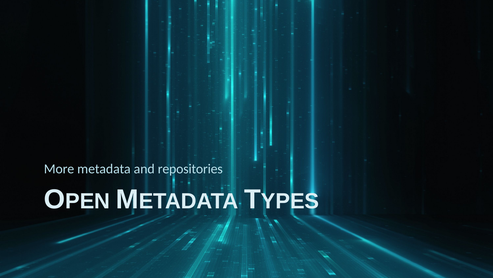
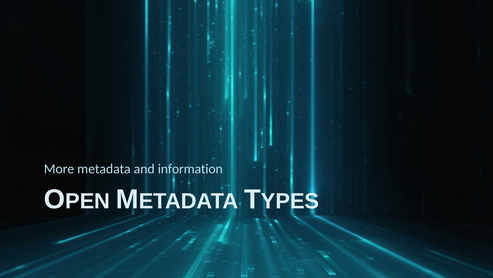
repositories: repositories -> information (190, 168)
